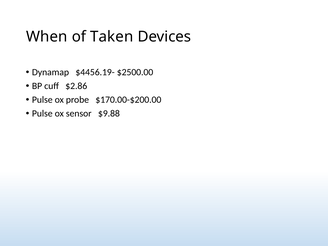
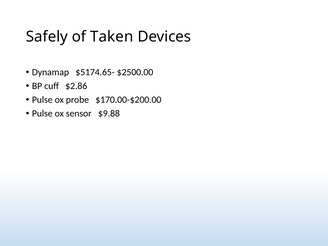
When: When -> Safely (47, 37)
$4456.19-: $4456.19- -> $5174.65- (95, 72)
